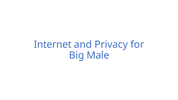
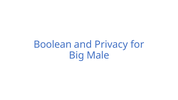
Internet: Internet -> Boolean (53, 45)
